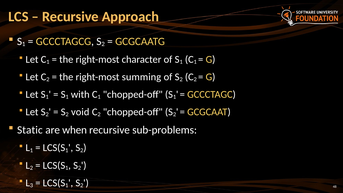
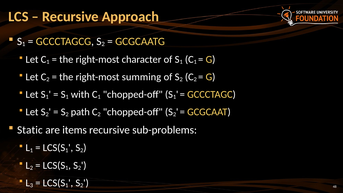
void: void -> path (80, 112)
when: when -> items (75, 130)
